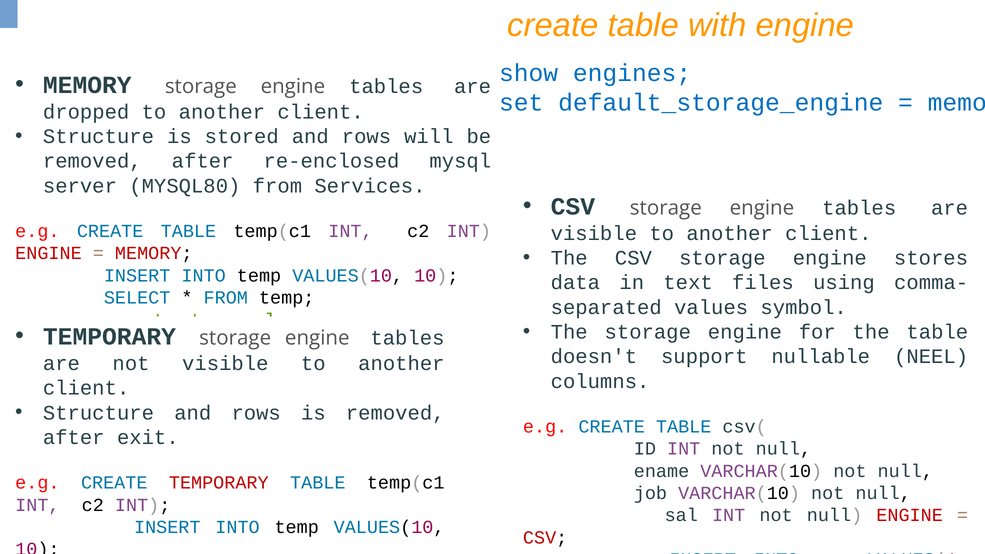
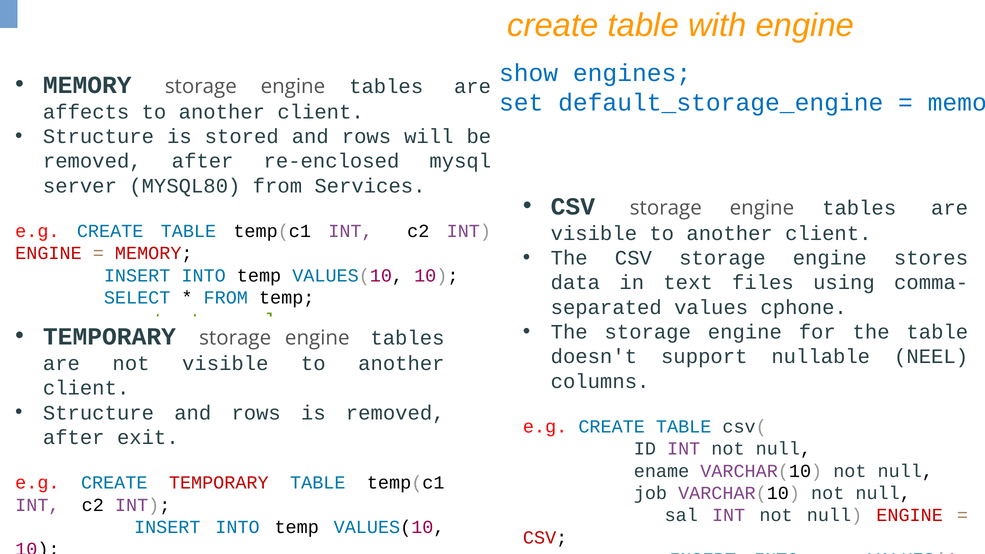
dropped: dropped -> affects (86, 112)
symbol: symbol -> cphone (804, 307)
